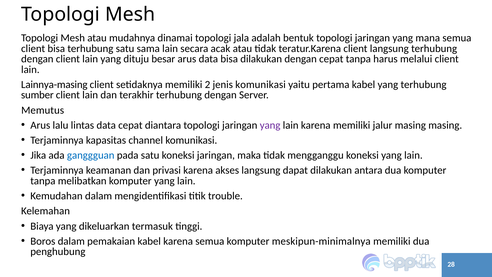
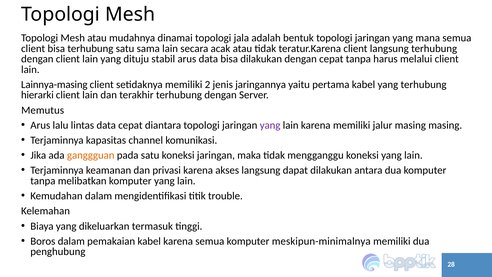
besar: besar -> stabil (163, 59)
jenis komunikasi: komunikasi -> jaringannya (261, 84)
sumber: sumber -> hierarki (37, 95)
ganggguan colour: blue -> orange (91, 155)
